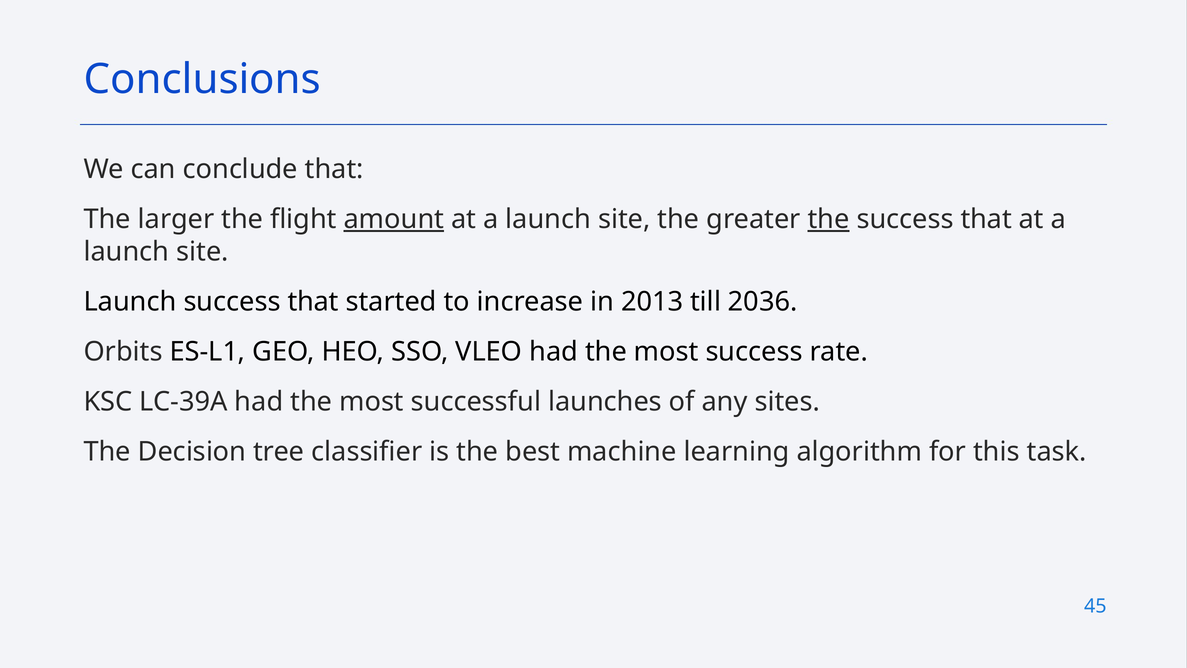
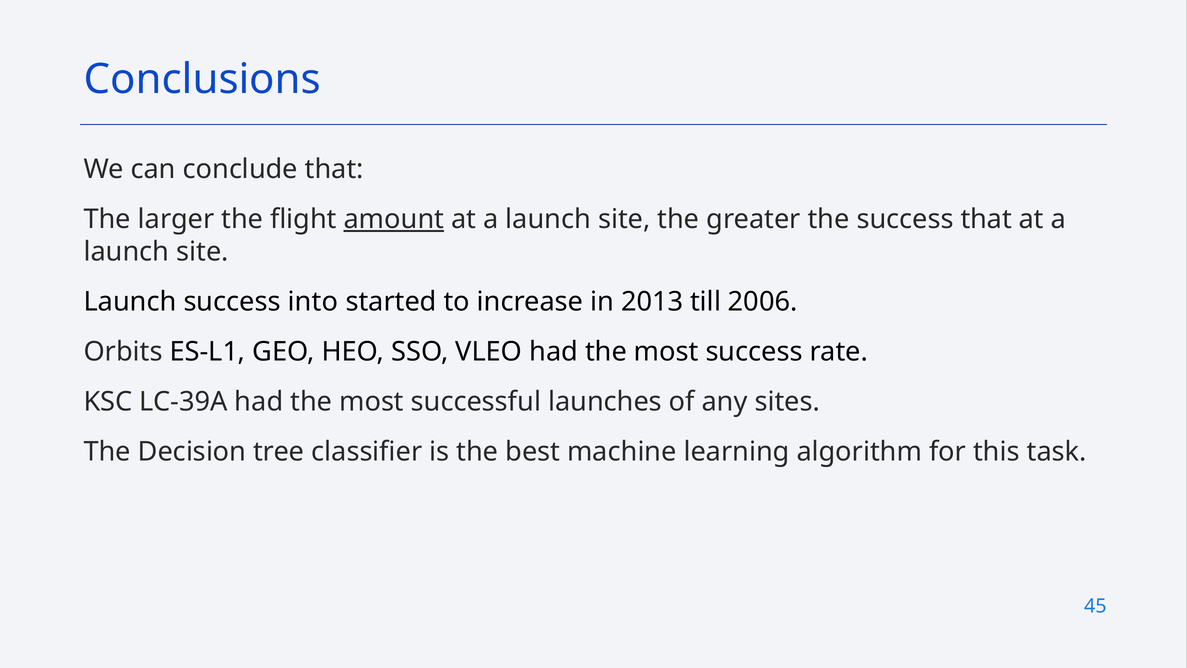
the underline: present -> none (829, 219)
Launch success that: that -> into (313, 302)
2036: 2036 -> 2006 (763, 302)
